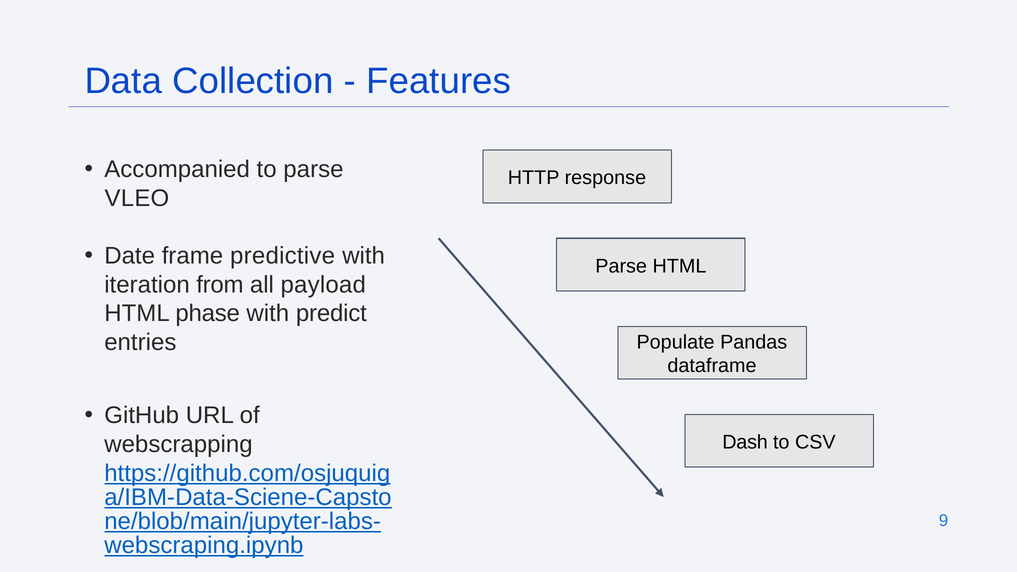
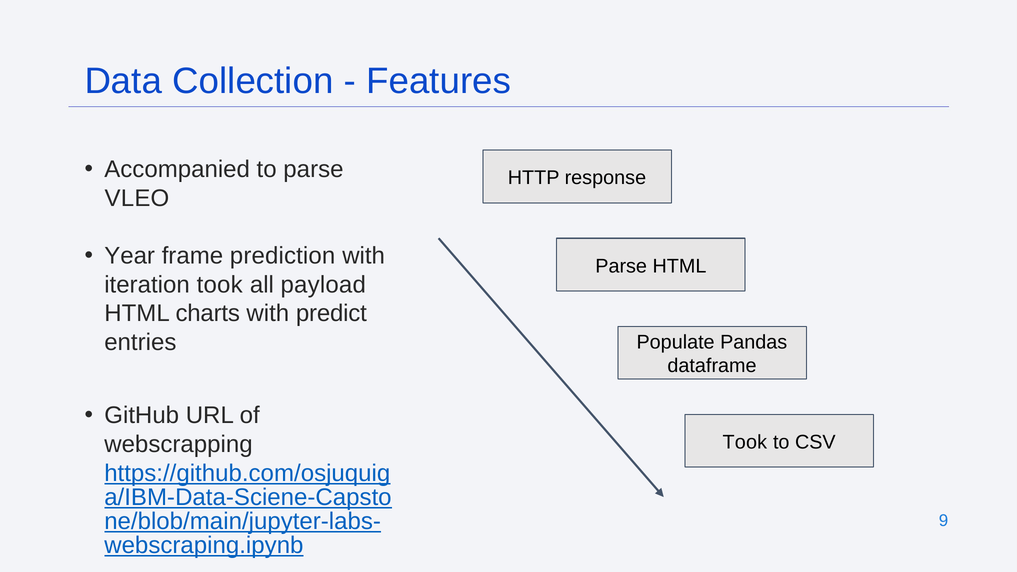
Date: Date -> Year (130, 256)
predictive: predictive -> prediction (283, 256)
iteration from: from -> took (220, 285)
phase: phase -> charts (208, 314)
Dash: Dash -> Took (745, 442)
